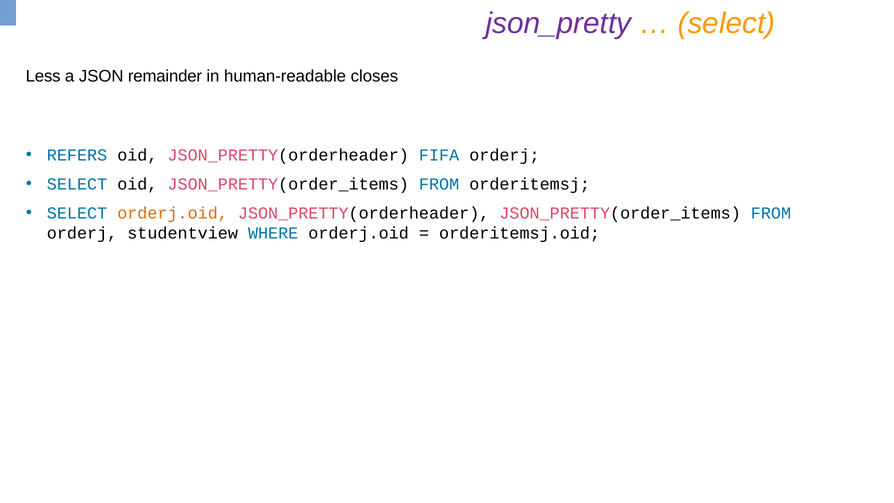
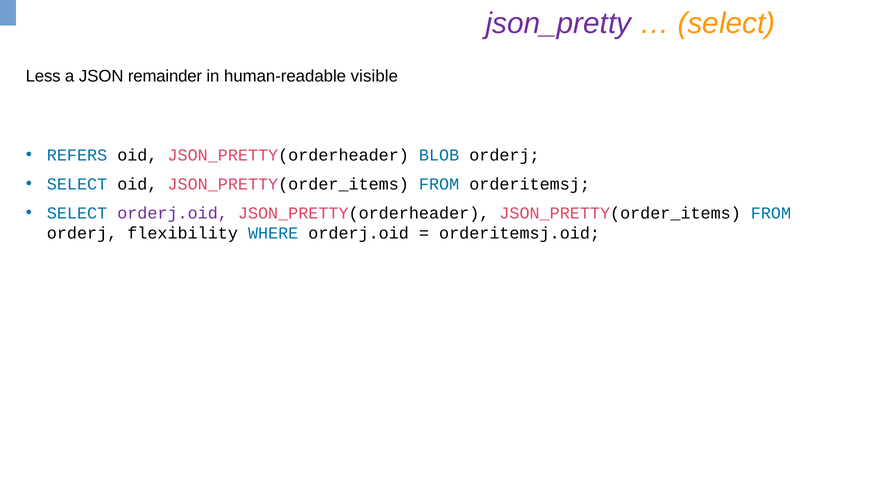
closes: closes -> visible (374, 76)
FIFA: FIFA -> BLOB (439, 155)
orderj.oid colour: orange -> purple (173, 213)
studentview: studentview -> flexibility (183, 233)
